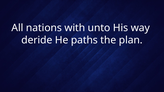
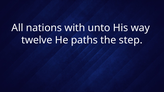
deride: deride -> twelve (37, 40)
plan: plan -> step (131, 40)
